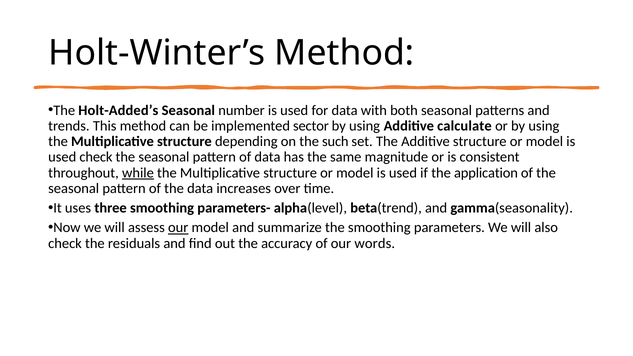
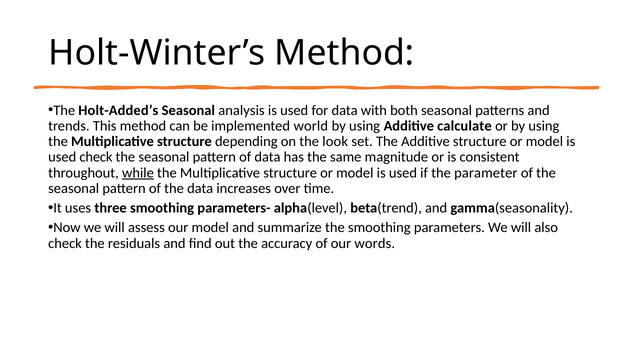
number: number -> analysis (242, 110)
sector: sector -> world (311, 126)
such: such -> look (335, 142)
application: application -> parameter (486, 173)
our underline: present -> none (178, 228)
